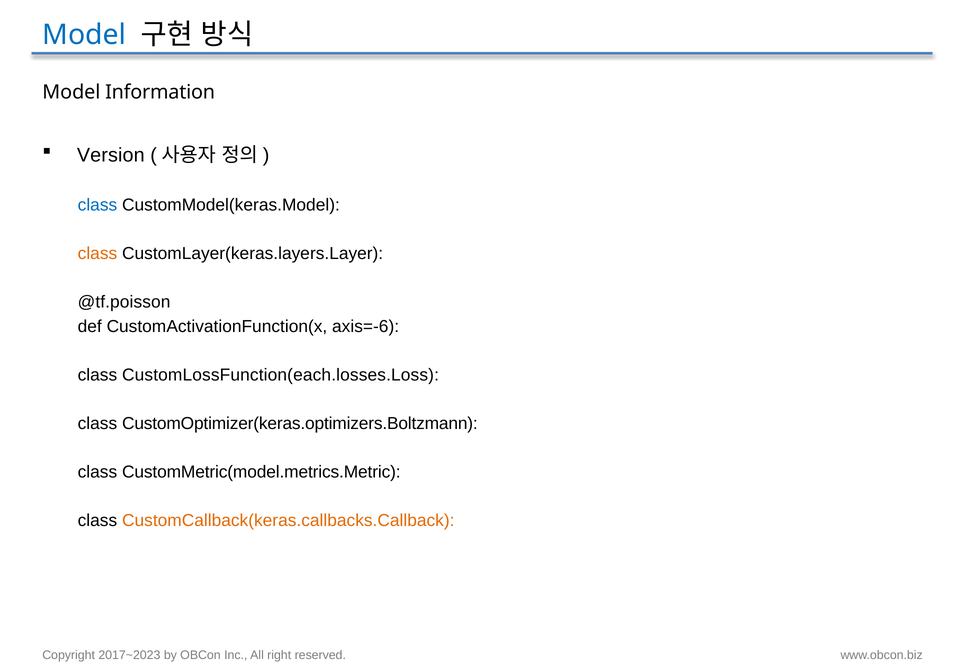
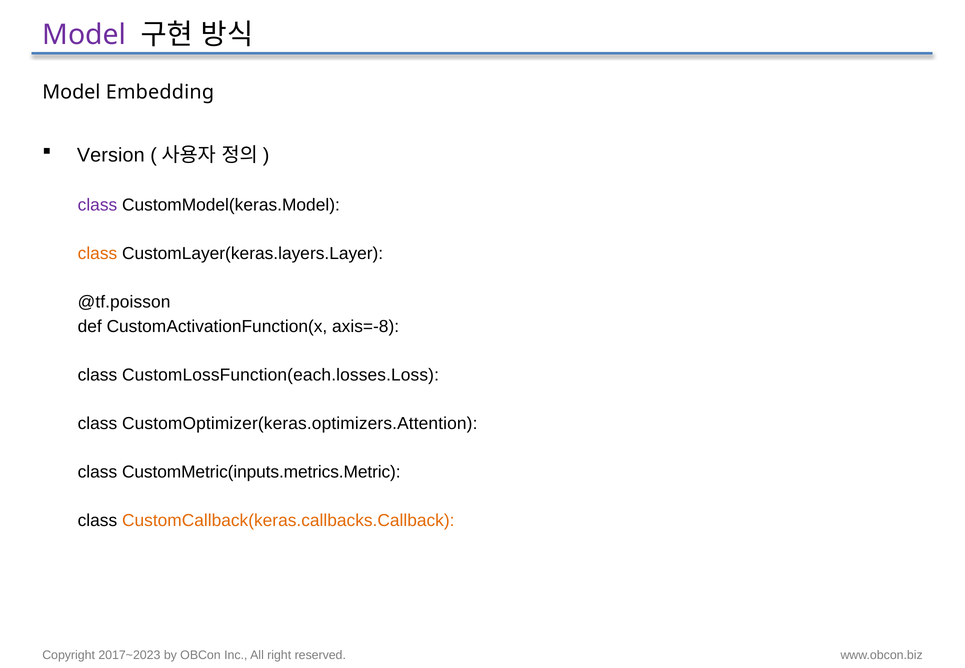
Model colour: blue -> purple (84, 35)
Information: Information -> Embedding (160, 92)
class colour: blue -> purple (97, 205)
axis=-6: axis=-6 -> axis=-8 (366, 326)
CustomOptimizer(keras.optimizers.Boltzmann: CustomOptimizer(keras.optimizers.Boltzmann -> CustomOptimizer(keras.optimizers.Attention (300, 423)
CustomMetric(model.metrics.Metric: CustomMetric(model.metrics.Metric -> CustomMetric(inputs.metrics.Metric (261, 472)
